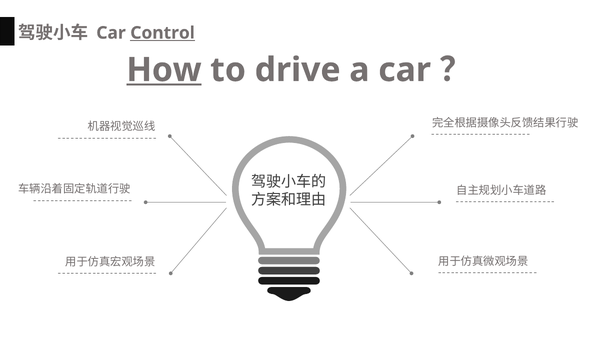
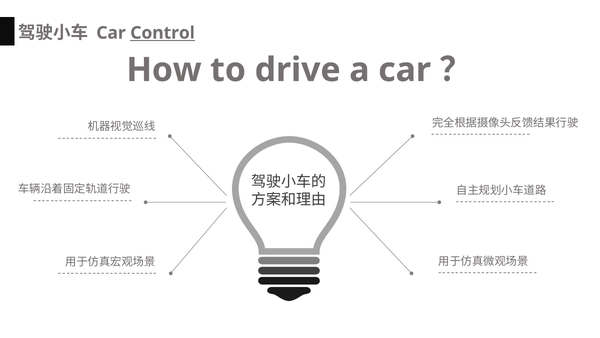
How underline: present -> none (164, 70)
